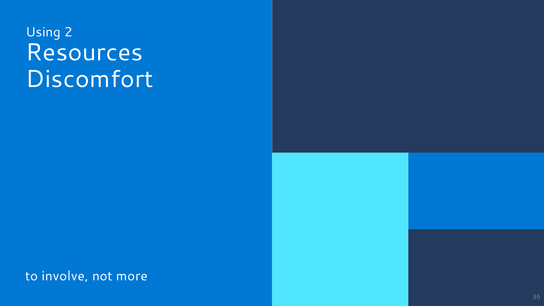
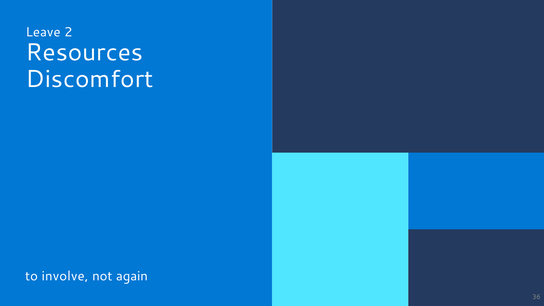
Using: Using -> Leave (43, 32)
more: more -> again (132, 276)
